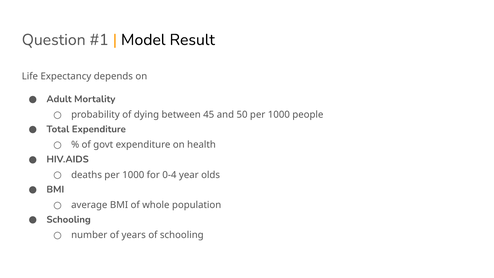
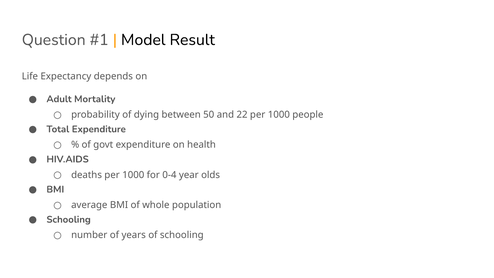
45: 45 -> 50 (209, 115)
50: 50 -> 22 (242, 115)
